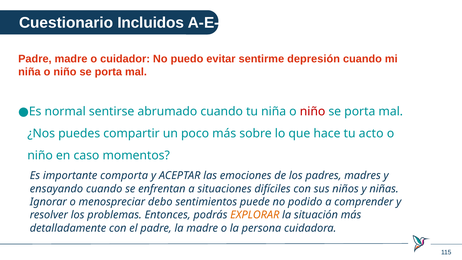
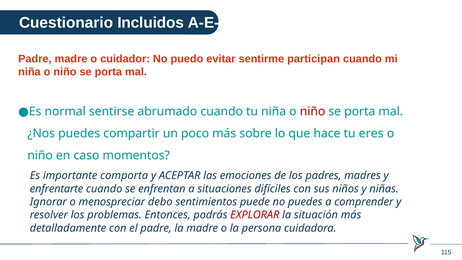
depresión: depresión -> participan (314, 59)
acto: acto -> eres (371, 133)
ensayando: ensayando -> enfrentarte (57, 189)
no podido: podido -> puedes (305, 202)
EXPLORAR colour: orange -> red (255, 215)
